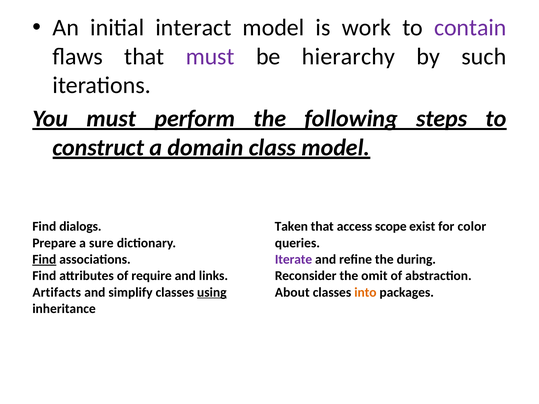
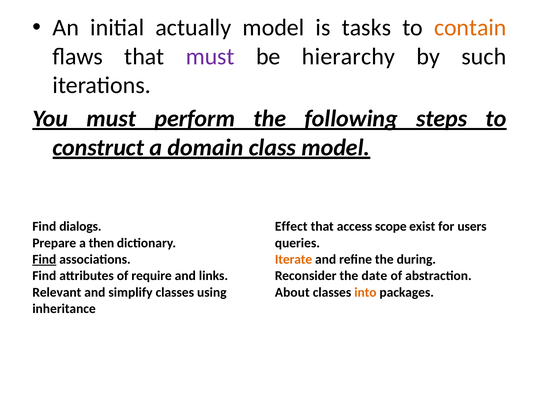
interact: interact -> actually (193, 28)
work: work -> tasks (366, 28)
contain colour: purple -> orange (470, 28)
Taken: Taken -> Effect (291, 227)
color: color -> users (472, 227)
sure: sure -> then (101, 243)
Iterate colour: purple -> orange (294, 260)
omit: omit -> date (374, 276)
Artifacts: Artifacts -> Relevant (57, 292)
using underline: present -> none (212, 292)
